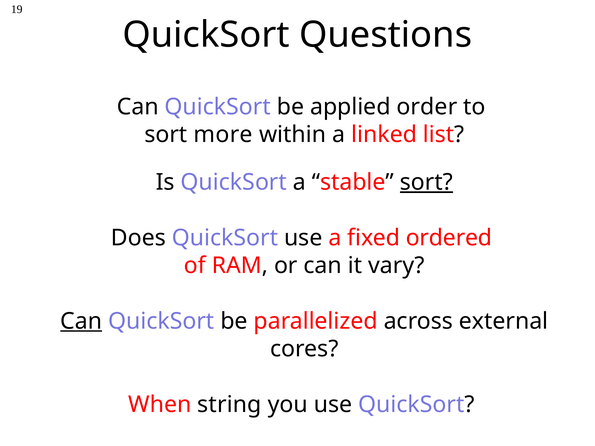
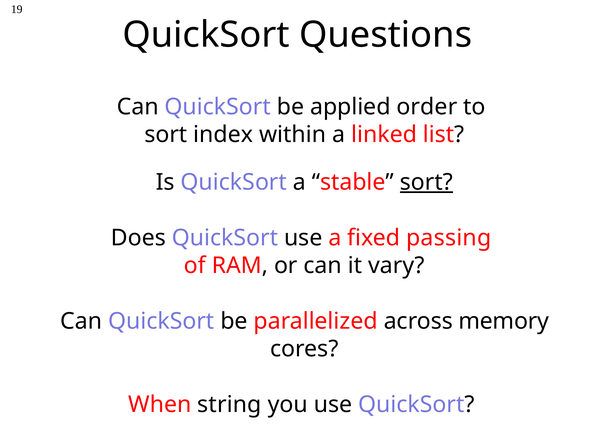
more: more -> index (223, 135)
ordered: ordered -> passing (449, 238)
Can underline: present -> none (81, 321)
external: external -> memory (504, 321)
